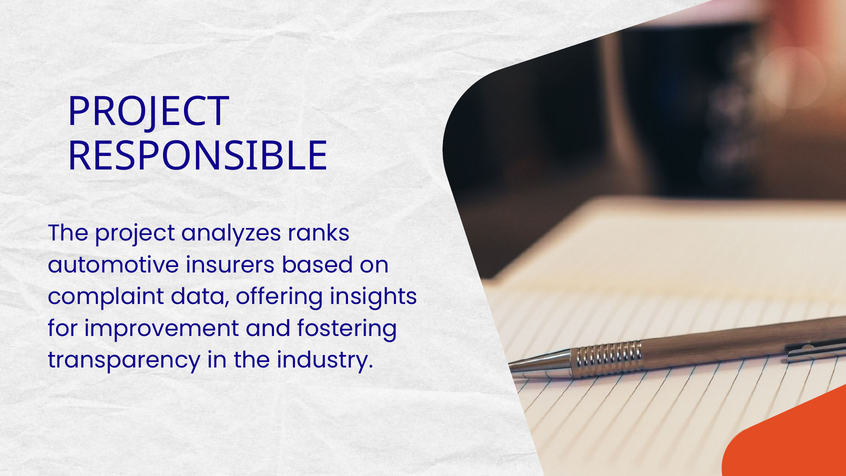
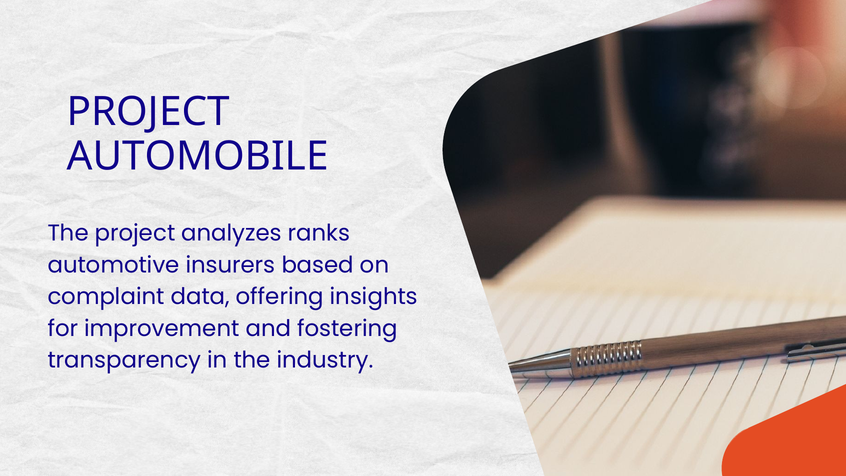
RESPONSIBLE: RESPONSIBLE -> AUTOMOBILE (198, 156)
